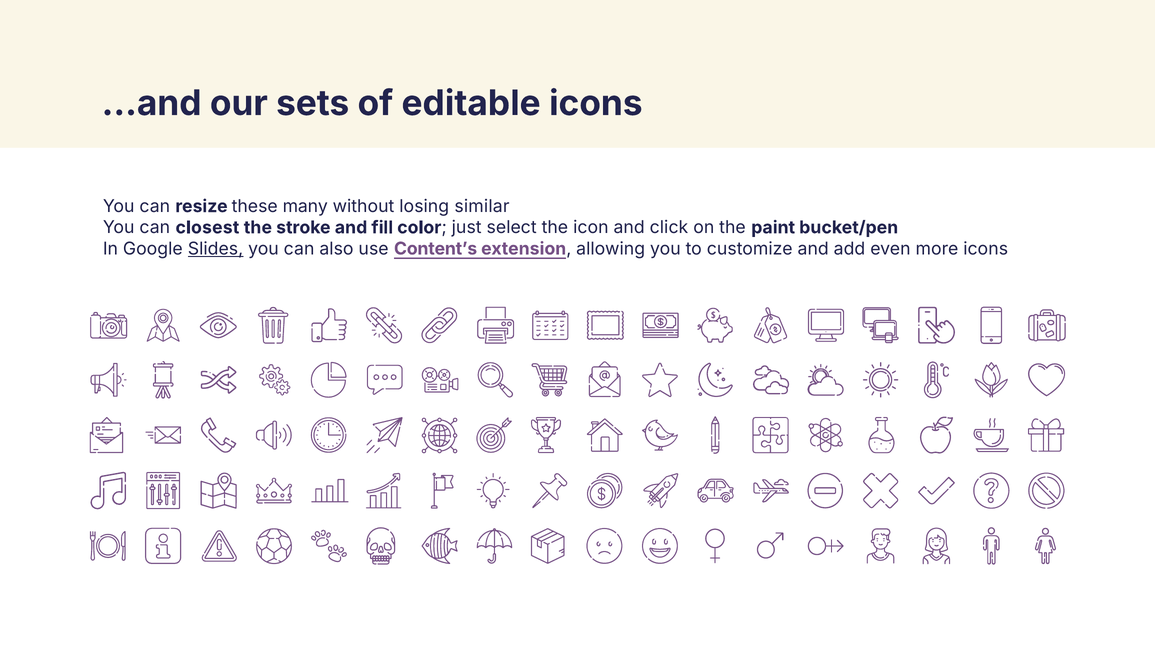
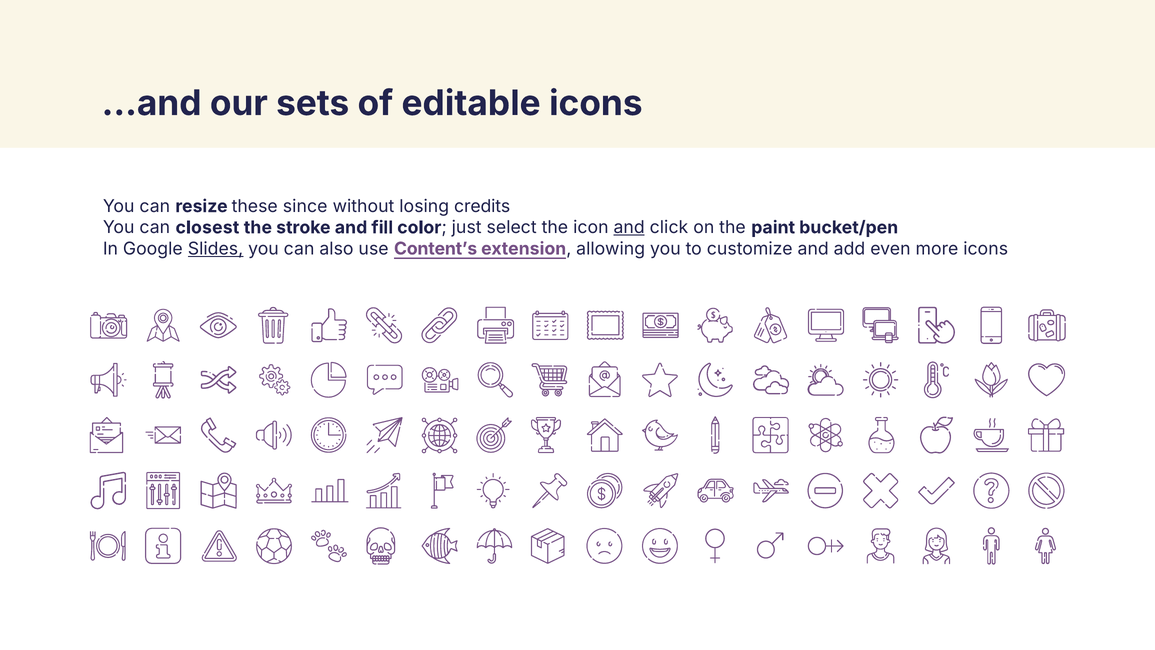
many: many -> since (305, 206)
similar: similar -> credits (482, 206)
and underline: none -> present (629, 227)
